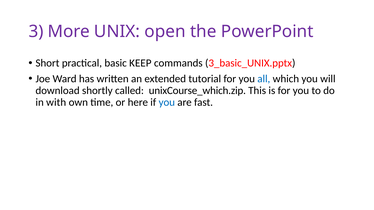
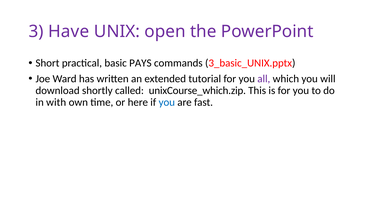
More: More -> Have (69, 31)
KEEP: KEEP -> PAYS (140, 63)
all colour: blue -> purple (264, 79)
